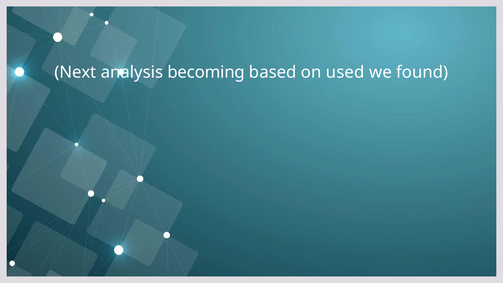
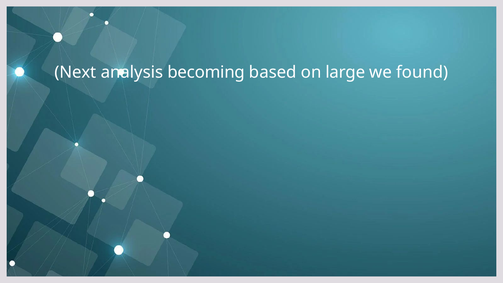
used: used -> large (345, 72)
